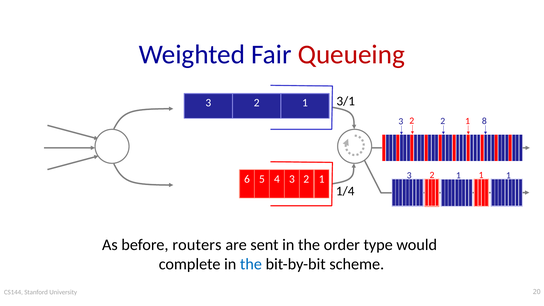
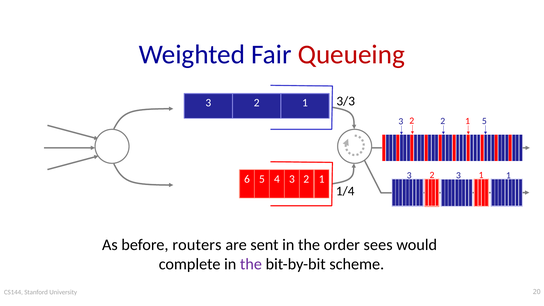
3/1: 3/1 -> 3/3 (346, 101)
2 8: 8 -> 5 (484, 121)
1: 1 -> 3 (458, 176)
type: type -> sees (378, 245)
the colour: blue -> purple (251, 264)
